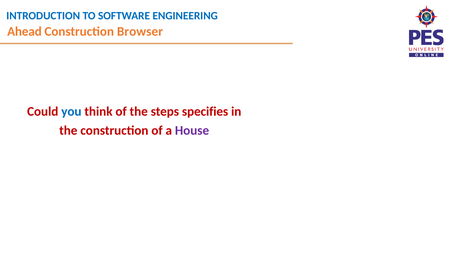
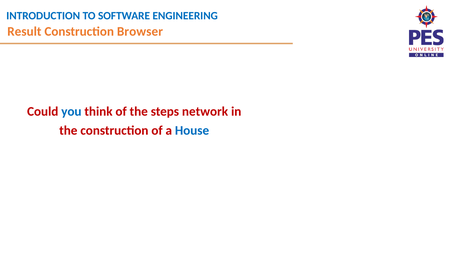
Ahead: Ahead -> Result (24, 32)
specifies: specifies -> network (205, 112)
House colour: purple -> blue (192, 130)
